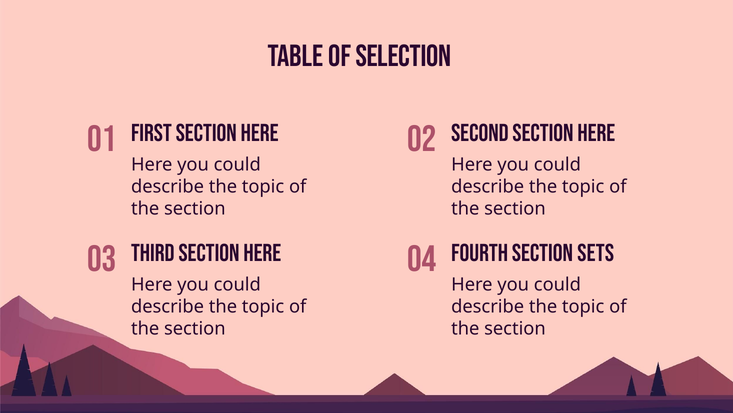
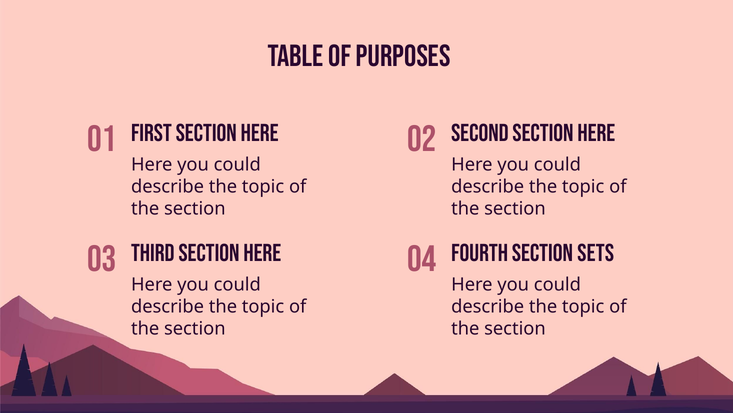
SELECTION: SELECTION -> PURPOSES (403, 56)
